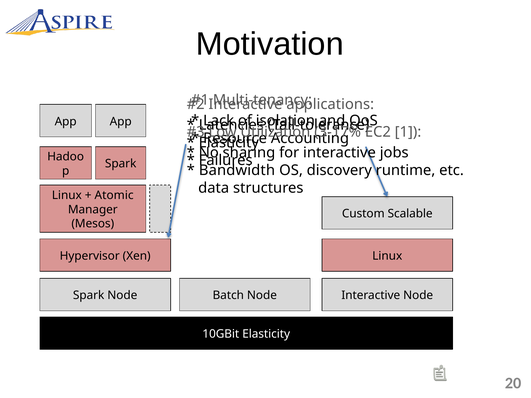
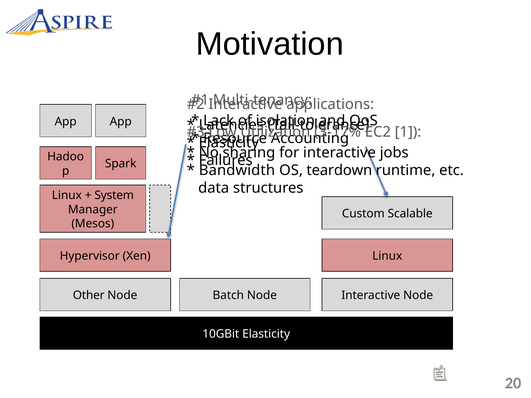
discovery: discovery -> teardown (339, 170)
Atomic: Atomic -> System (114, 195)
Spark: Spark -> Other (89, 296)
